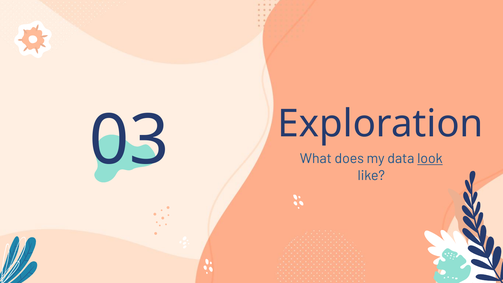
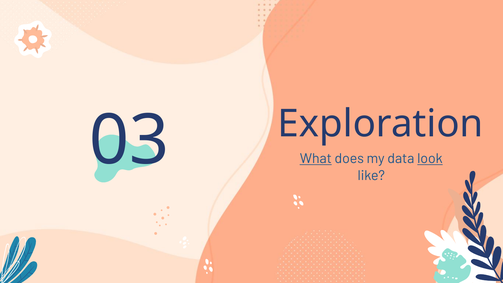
What underline: none -> present (316, 159)
